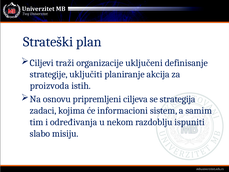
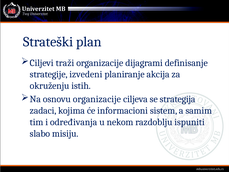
uključeni: uključeni -> dijagrami (144, 63)
uključiti: uključiti -> izvedeni (86, 74)
proizvoda: proizvoda -> okruženju (50, 86)
osnovu pripremljeni: pripremljeni -> organizacije (97, 99)
